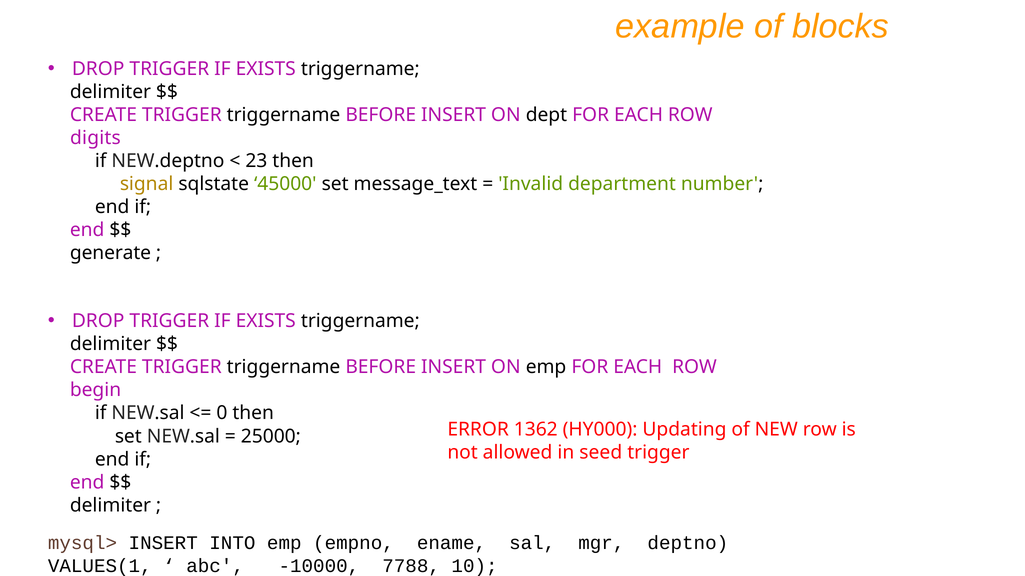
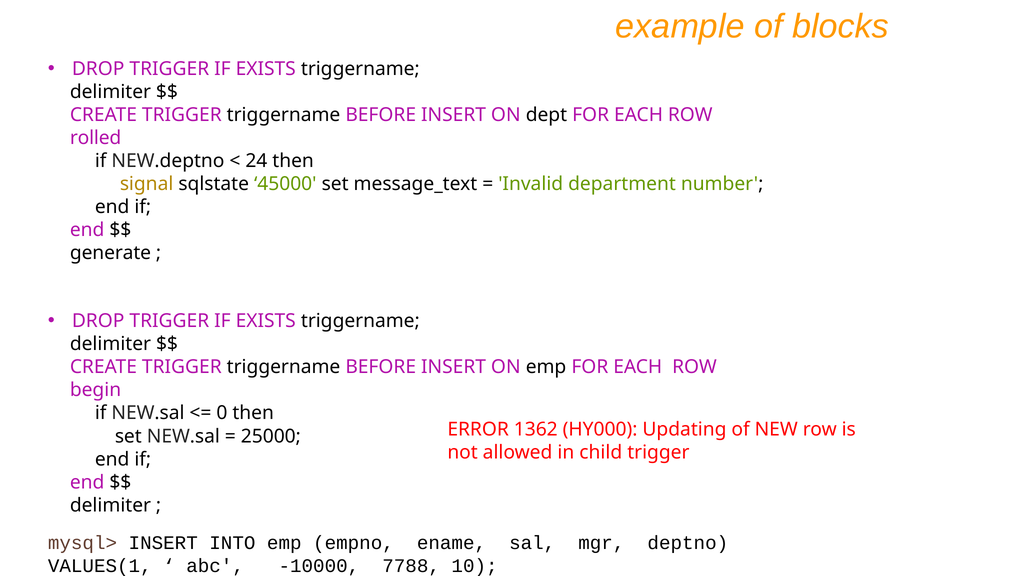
digits: digits -> rolled (96, 138)
23: 23 -> 24 (256, 161)
seed: seed -> child (601, 453)
